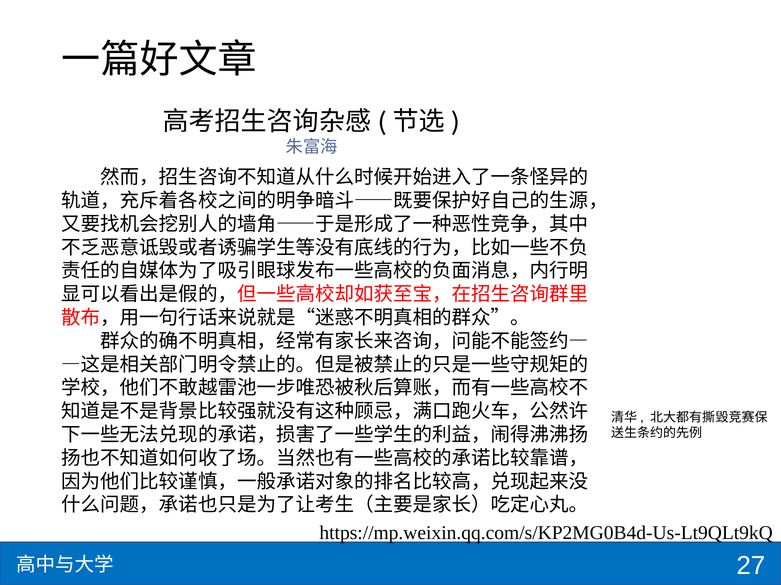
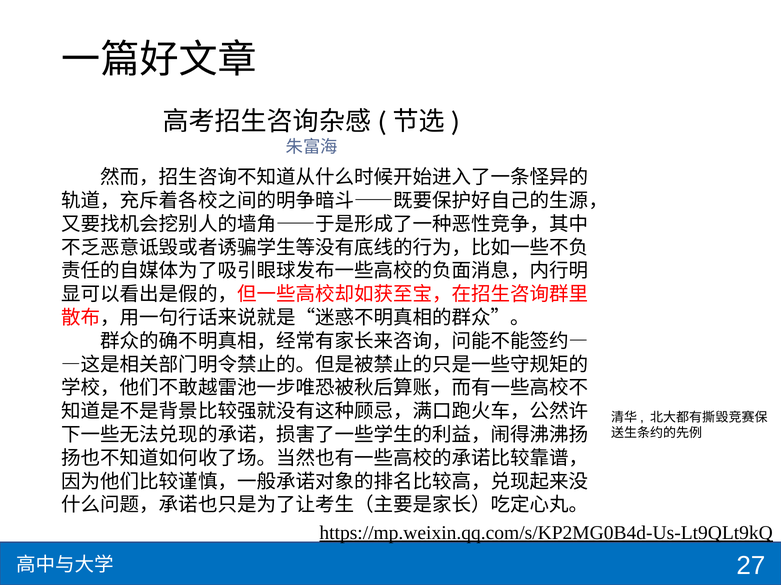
https://mp.weixin.qq.com/s/KP2MG0B4d-Us-Lt9QLt9kQ underline: none -> present (546, 533)
